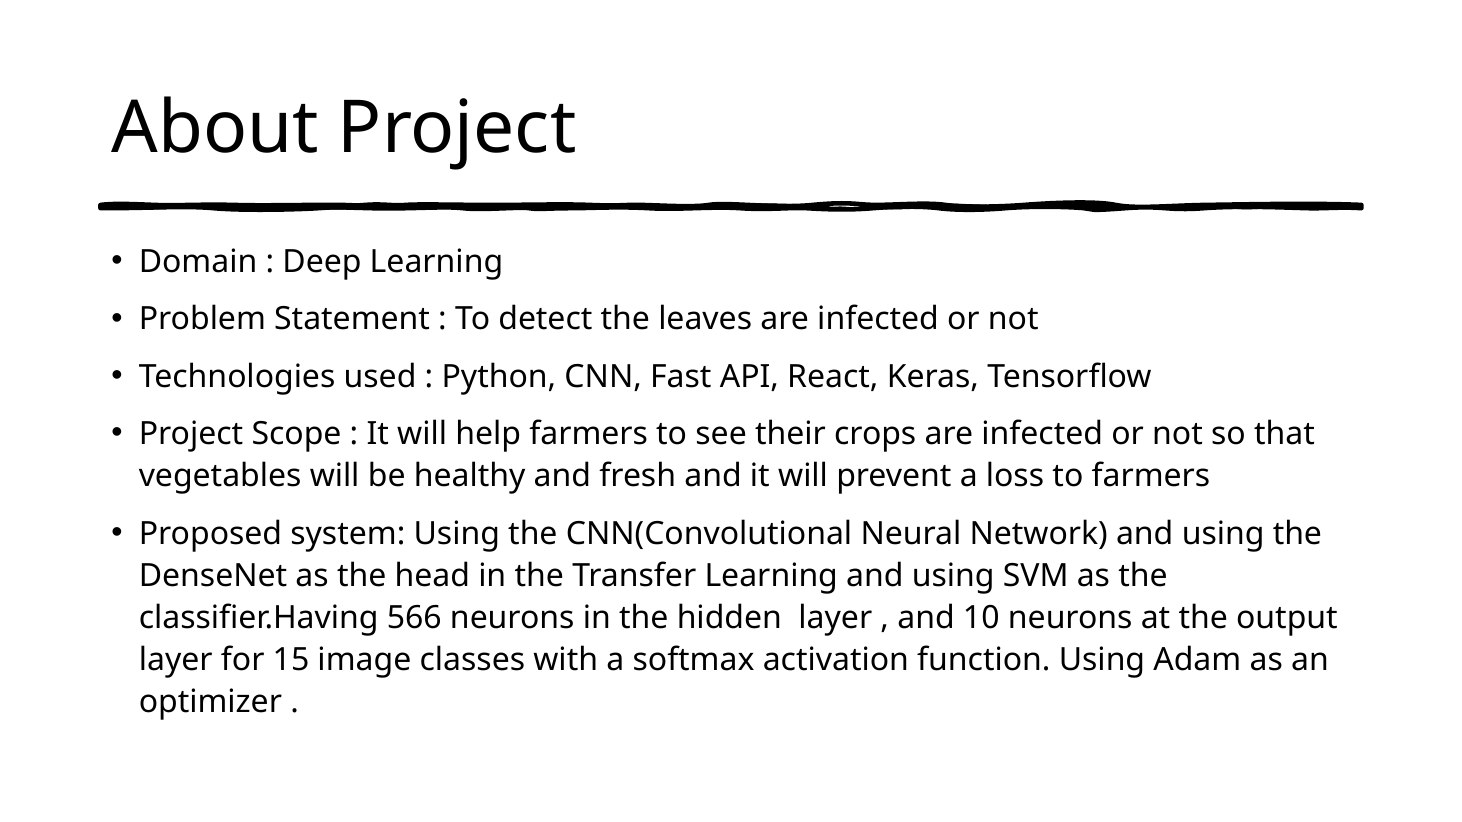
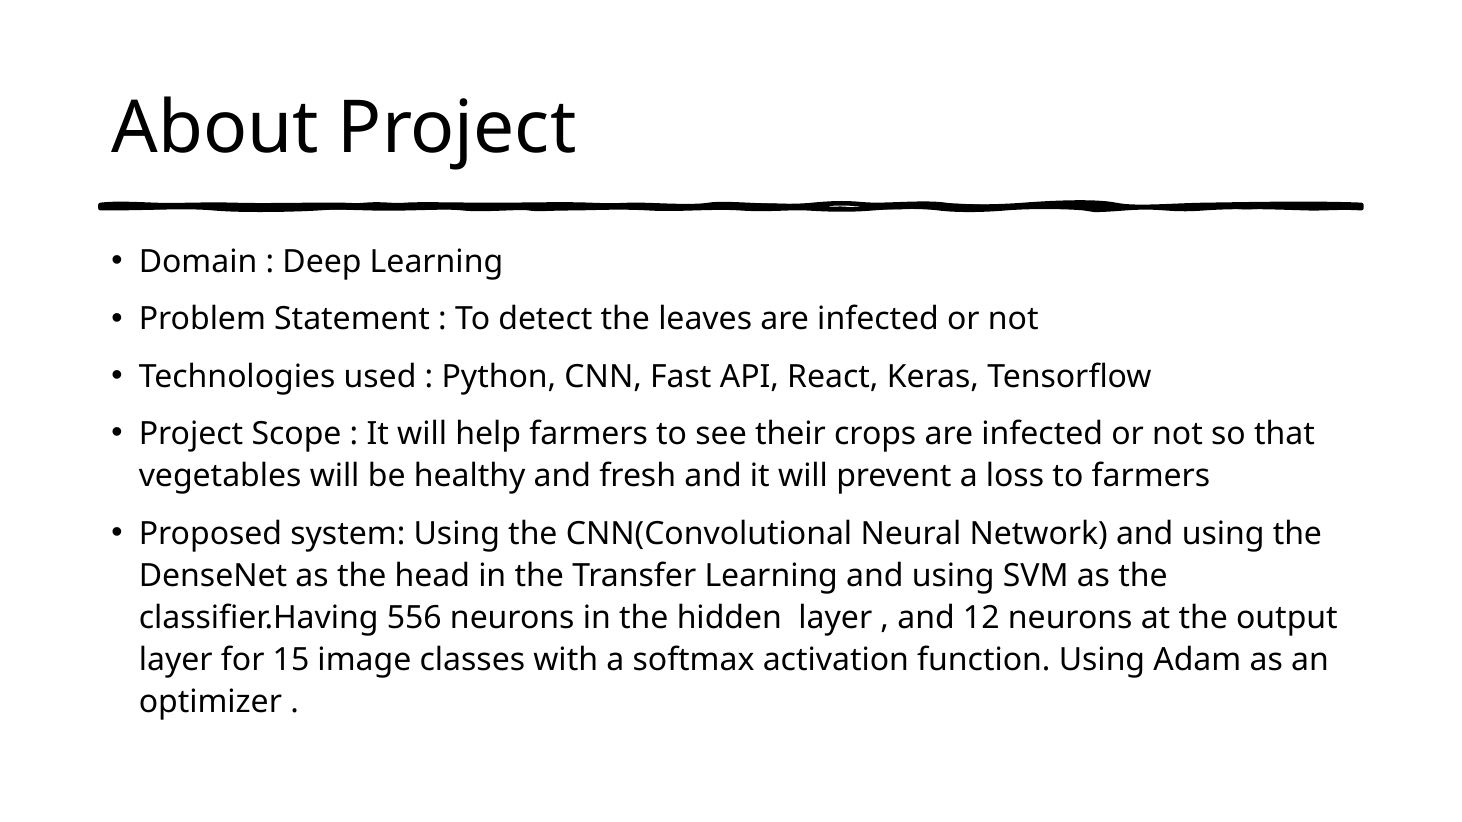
566: 566 -> 556 (414, 618)
10: 10 -> 12 (981, 618)
